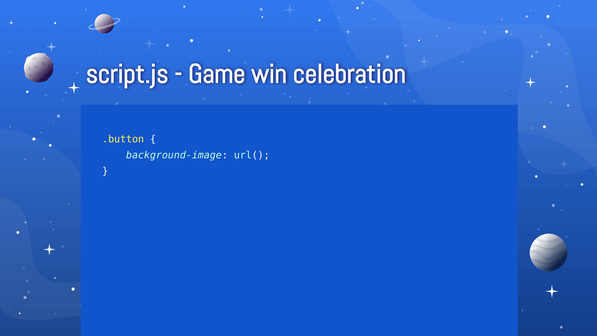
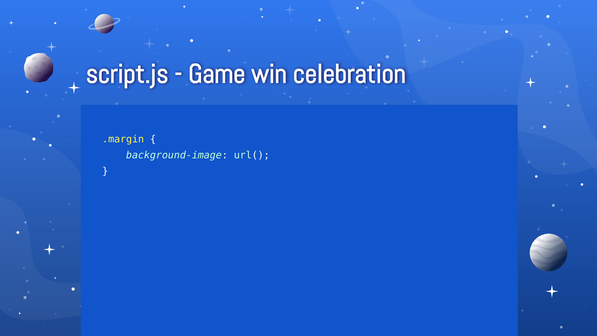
.button: .button -> .margin (123, 139)
